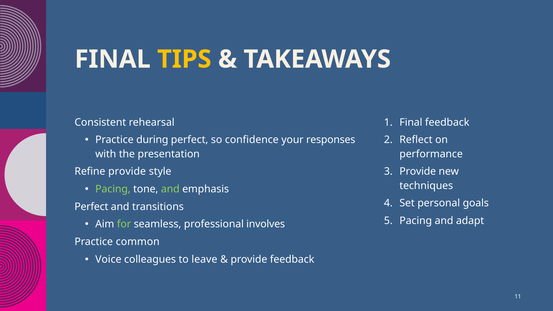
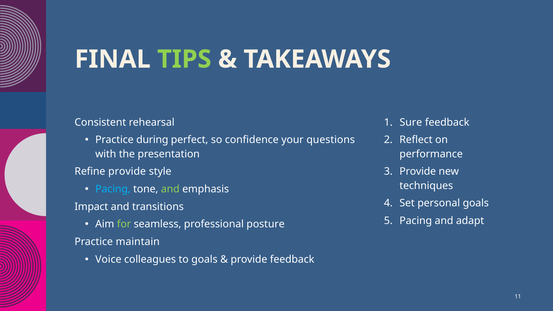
TIPS colour: yellow -> light green (184, 59)
Final: Final -> Sure (411, 122)
responses: responses -> questions (331, 140)
Pacing colour: light green -> light blue (113, 189)
Perfect: Perfect -> Impact (91, 207)
involves: involves -> posture (266, 224)
common: common -> maintain (138, 242)
to leave: leave -> goals (204, 259)
